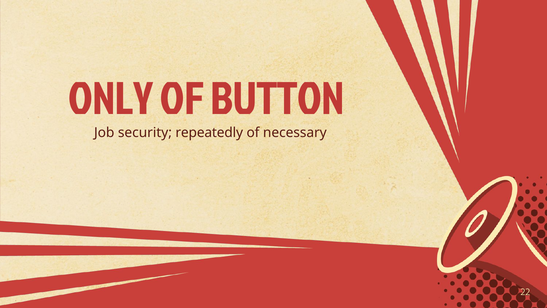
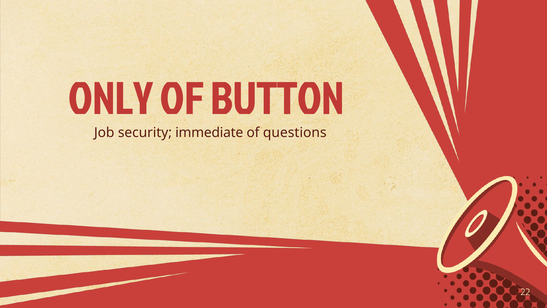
repeatedly: repeatedly -> immediate (209, 133)
necessary: necessary -> questions (295, 133)
